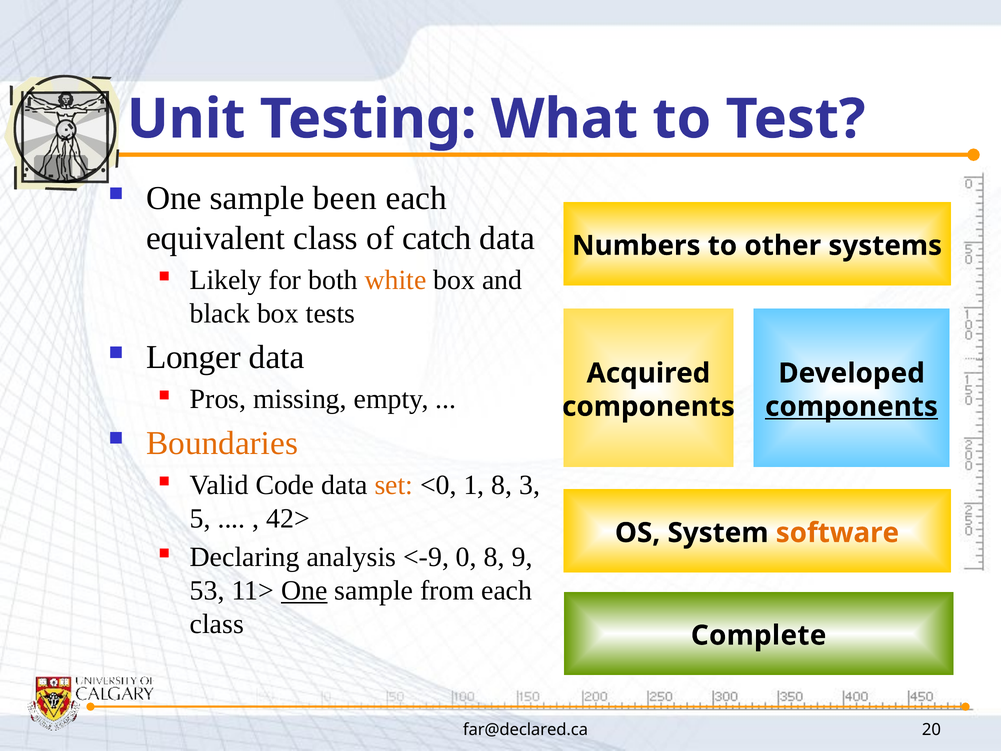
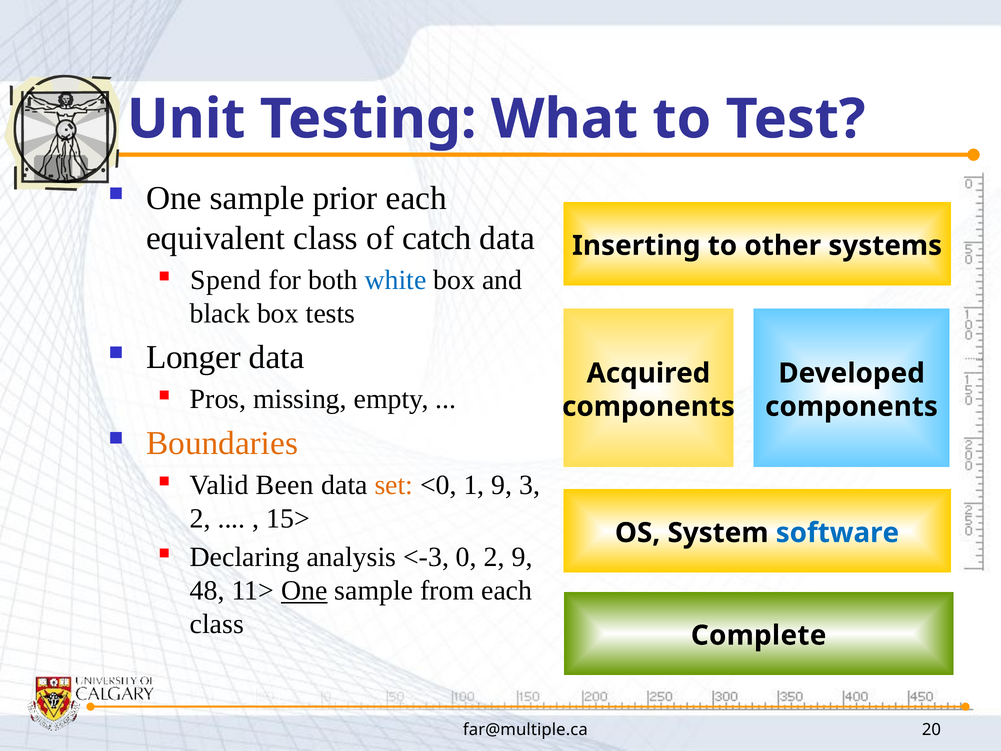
been: been -> prior (345, 198)
Numbers: Numbers -> Inserting (636, 246)
Likely: Likely -> Spend (226, 280)
white colour: orange -> blue (396, 280)
components underline: present -> none (851, 407)
Code: Code -> Been (285, 485)
1 8: 8 -> 9 (502, 485)
5: 5 -> 2 (200, 518)
42>: 42> -> 15> (288, 518)
software colour: orange -> blue (837, 533)
<-9: <-9 -> <-3 (426, 557)
0 8: 8 -> 2 (494, 557)
53: 53 -> 48 (207, 590)
far@declared.ca: far@declared.ca -> far@multiple.ca (525, 729)
